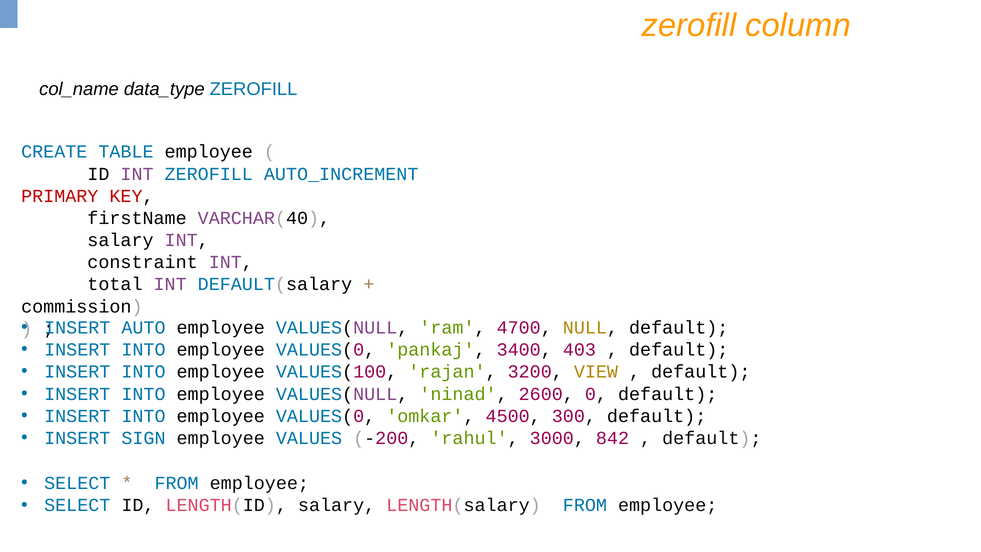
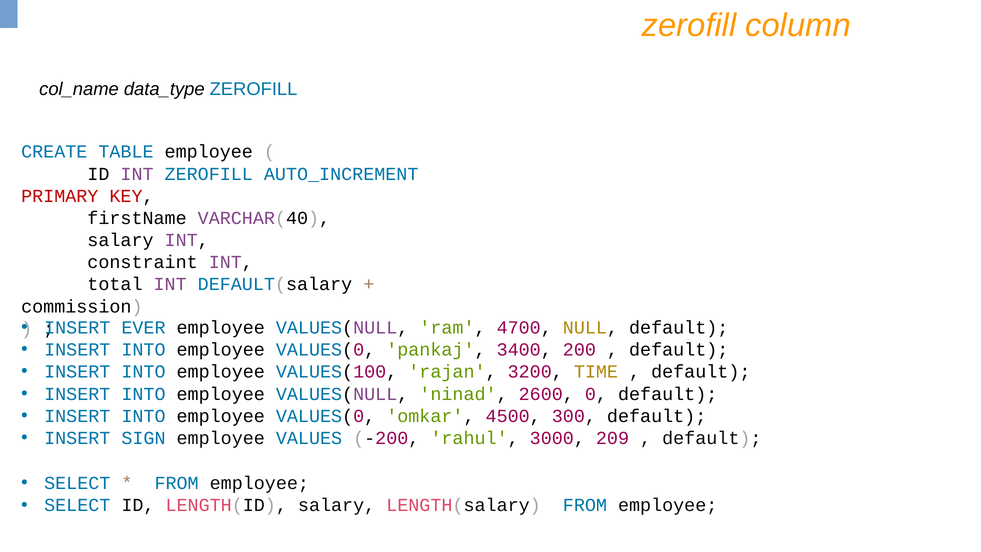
AUTO: AUTO -> EVER (143, 328)
403: 403 -> 200 (579, 350)
VIEW: VIEW -> TIME (596, 372)
842: 842 -> 209 (613, 438)
